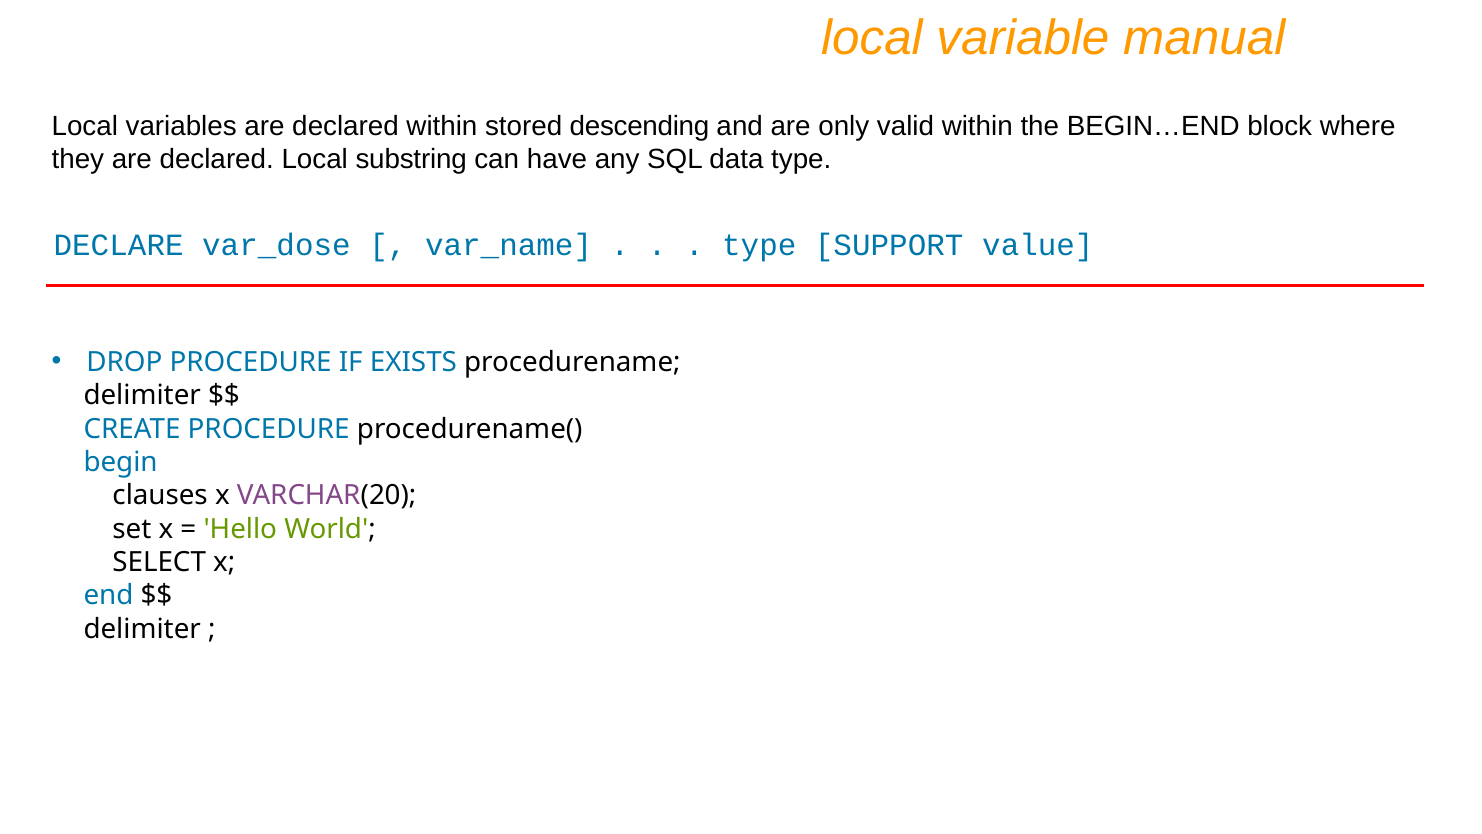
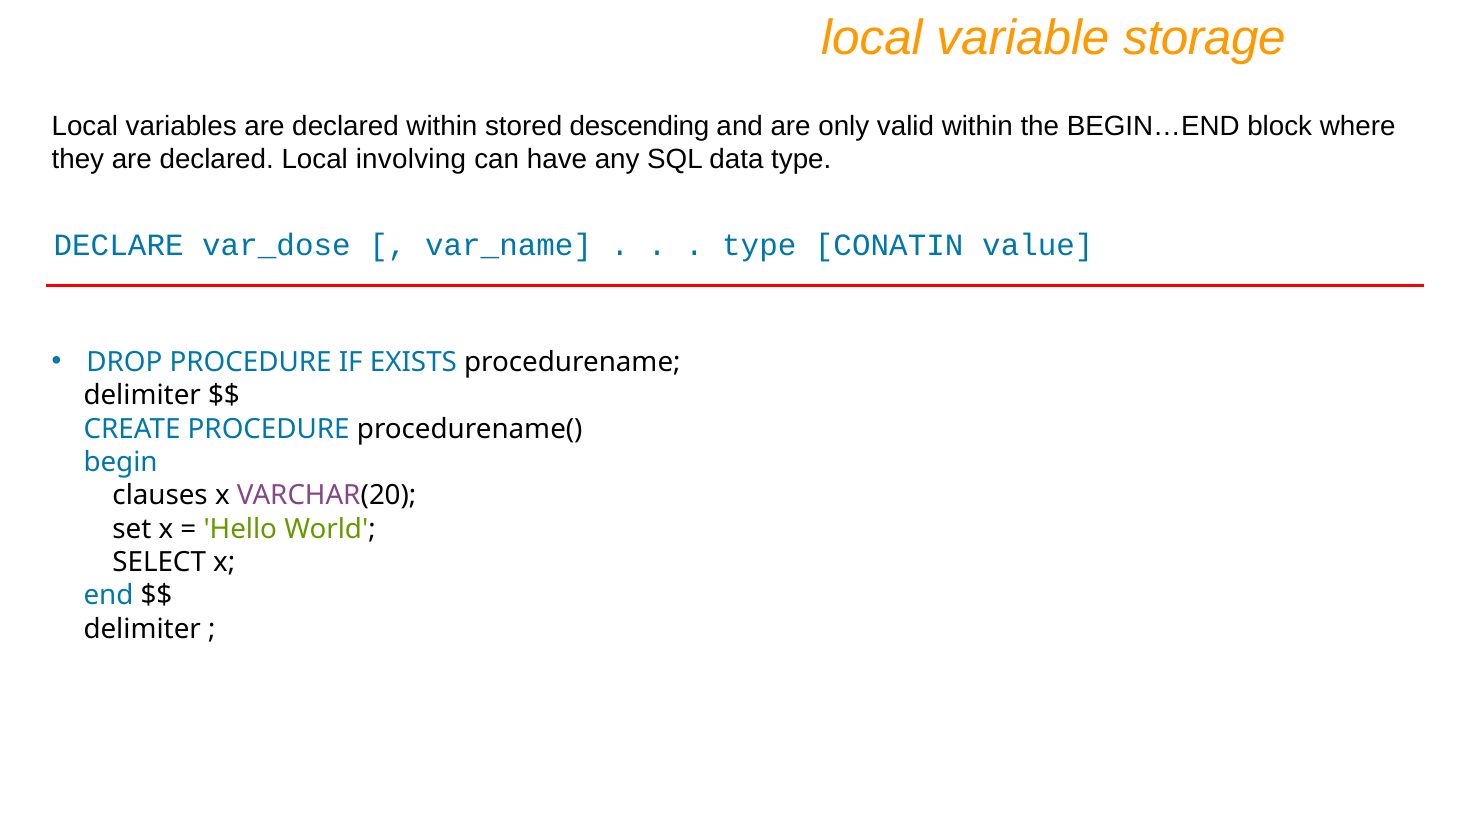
manual: manual -> storage (1204, 39)
substring: substring -> involving (411, 159)
SUPPORT: SUPPORT -> CONATIN (889, 245)
